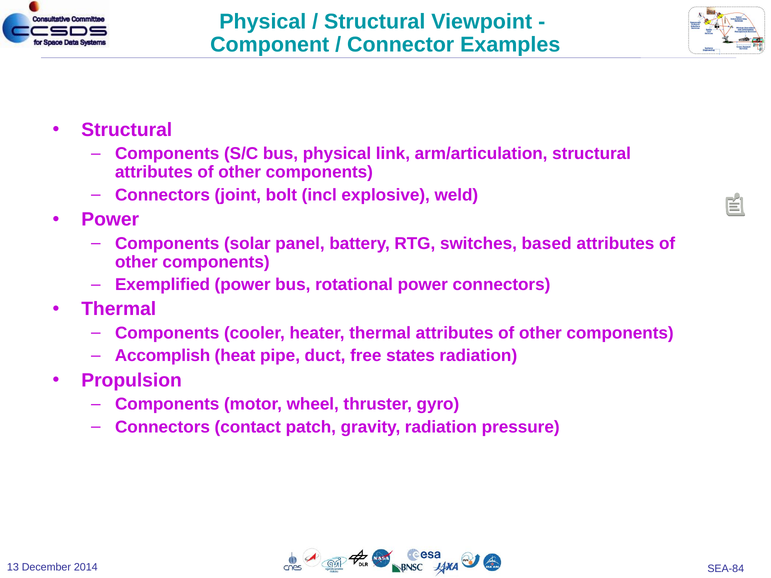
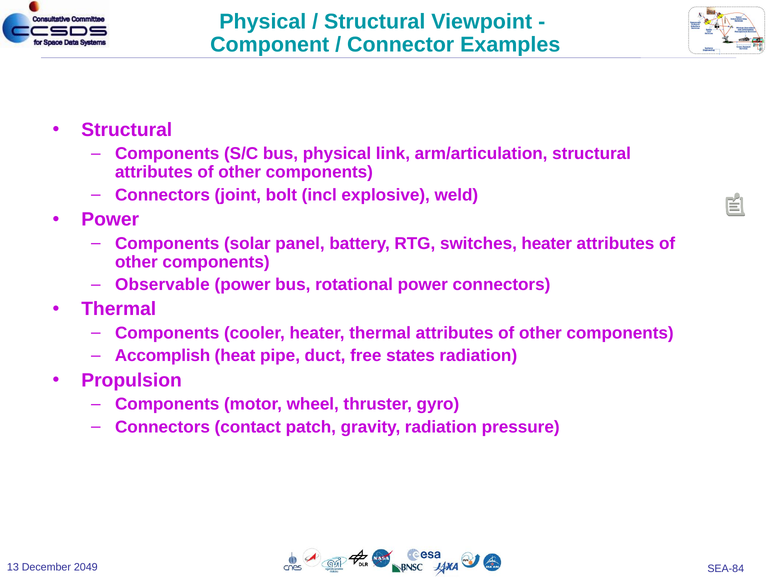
switches based: based -> heater (547, 243)
Exemplified: Exemplified -> Observable (162, 285)
2014: 2014 -> 2049 (86, 568)
